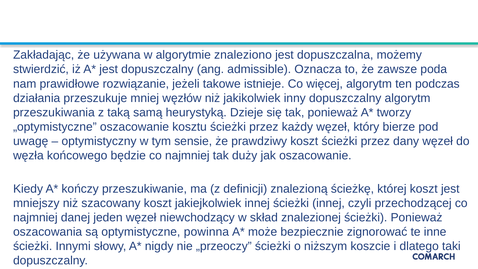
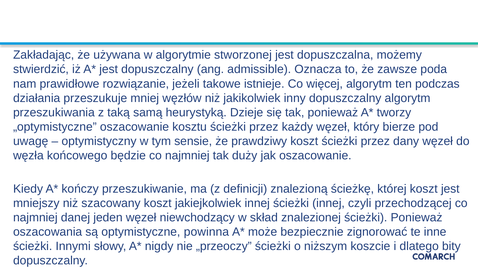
znaleziono: znaleziono -> stworzonej (243, 55)
taki: taki -> bity (451, 246)
